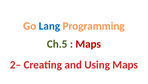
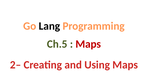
Lang colour: blue -> black (49, 26)
